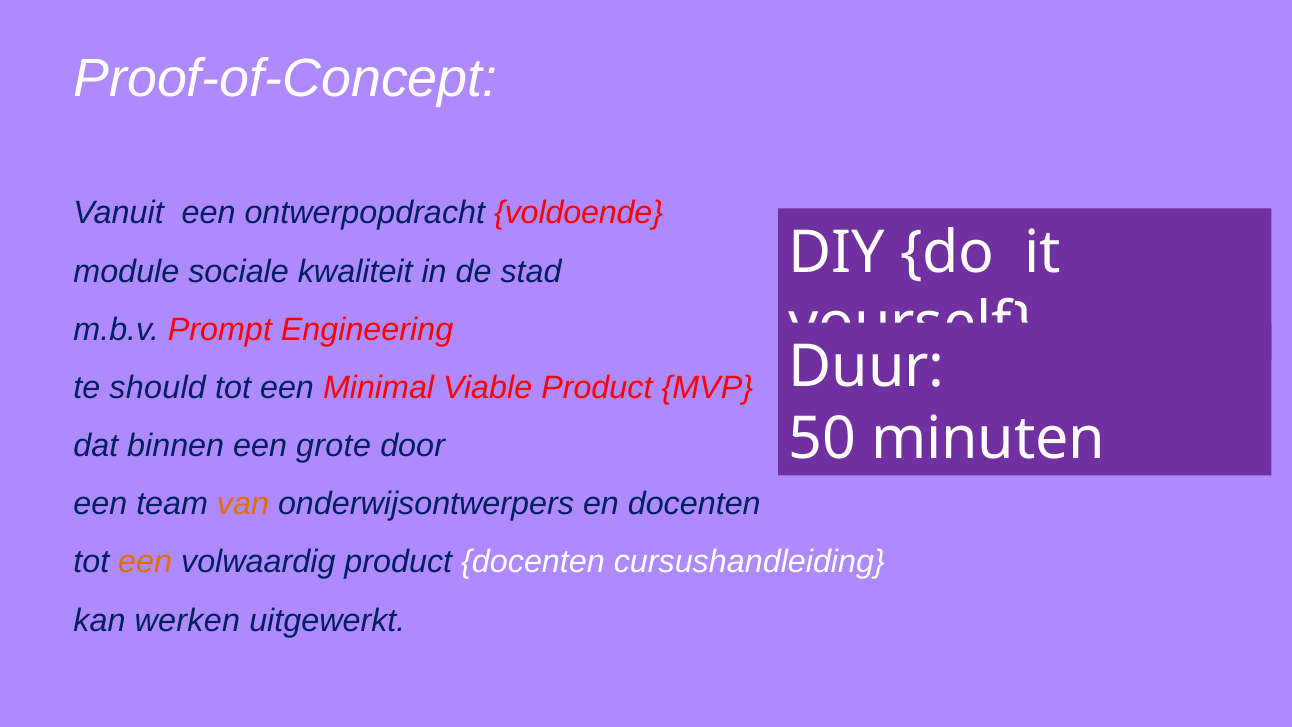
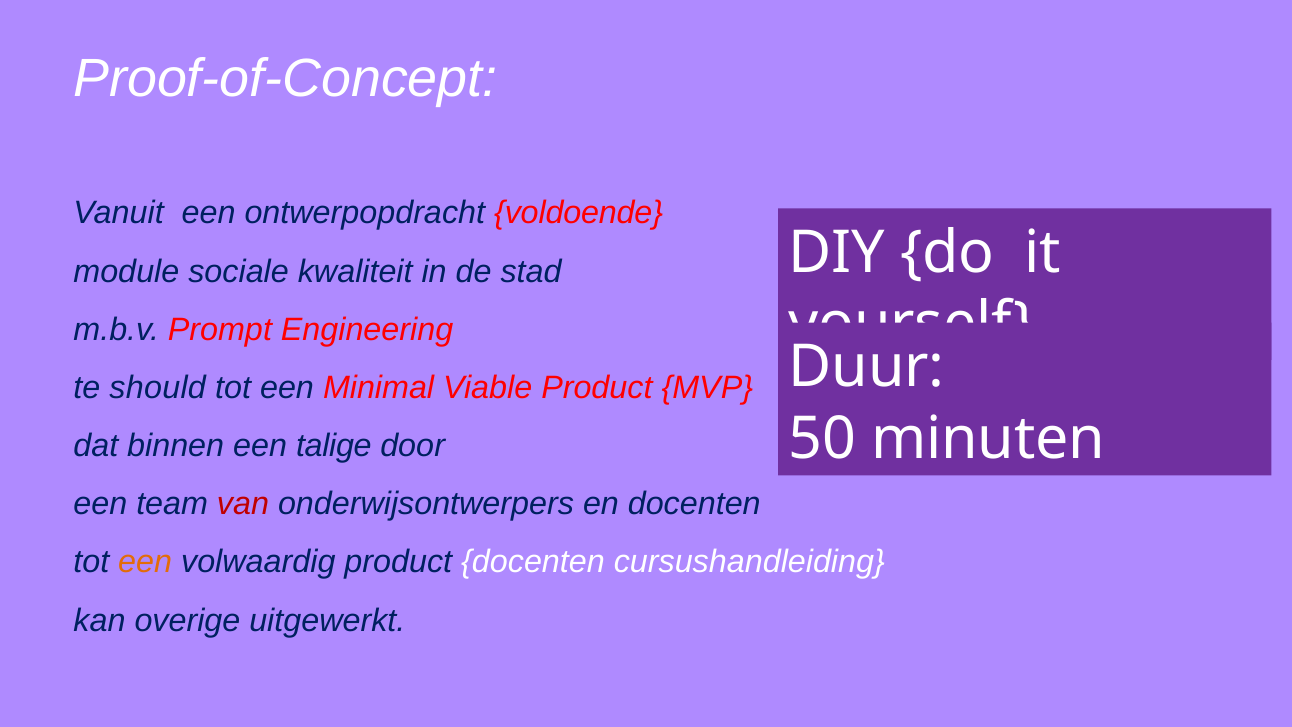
grote: grote -> talige (334, 446)
van colour: orange -> red (243, 504)
werken: werken -> overige (187, 620)
